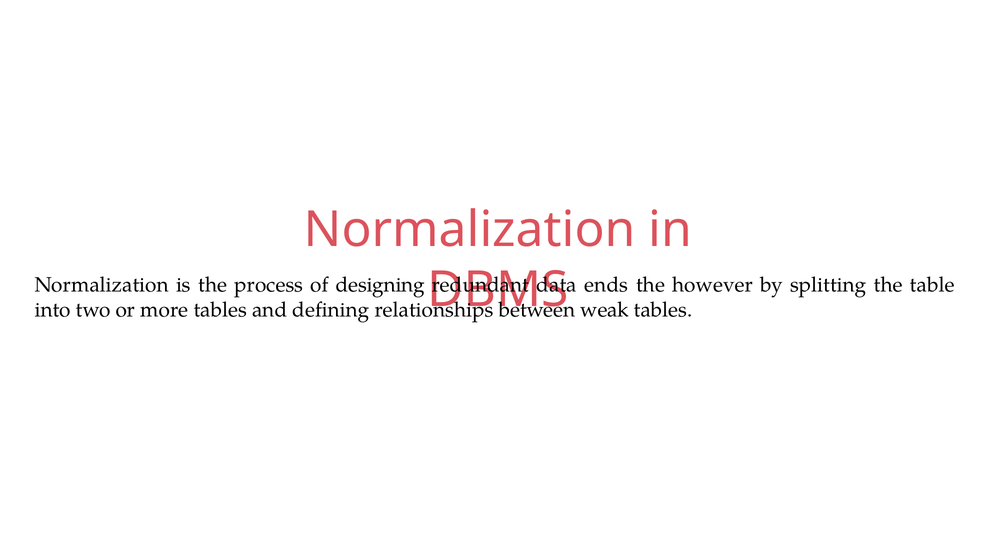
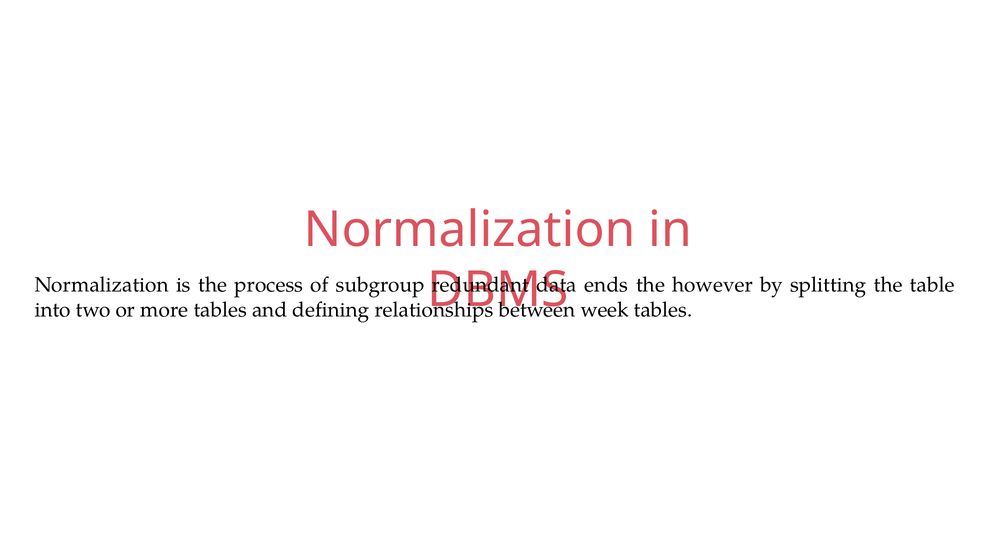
designing: designing -> subgroup (380, 285)
weak: weak -> week (605, 310)
